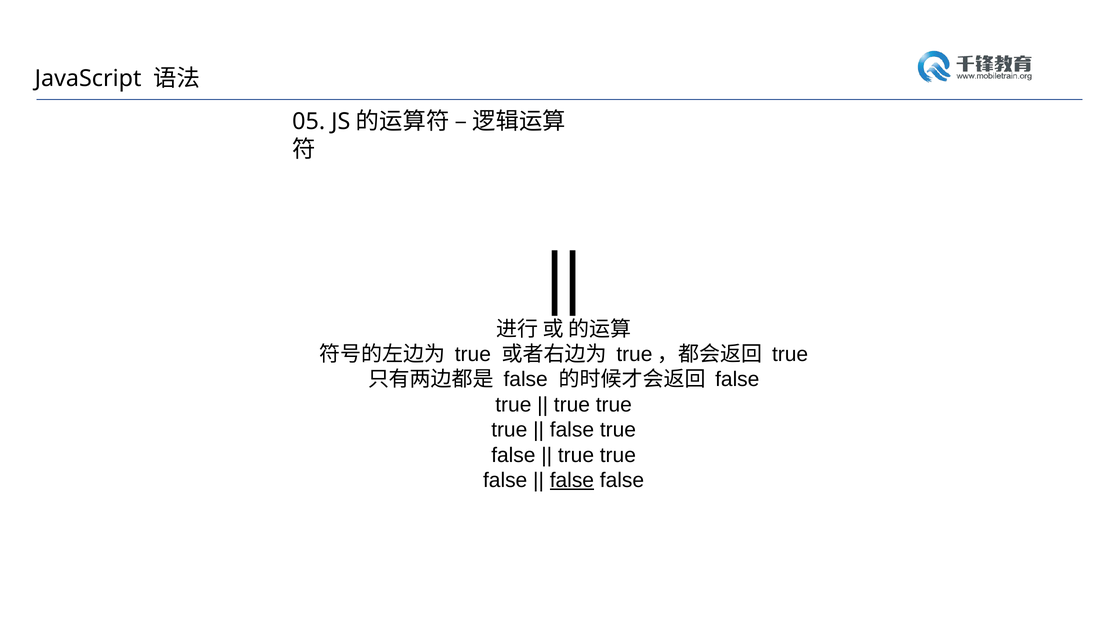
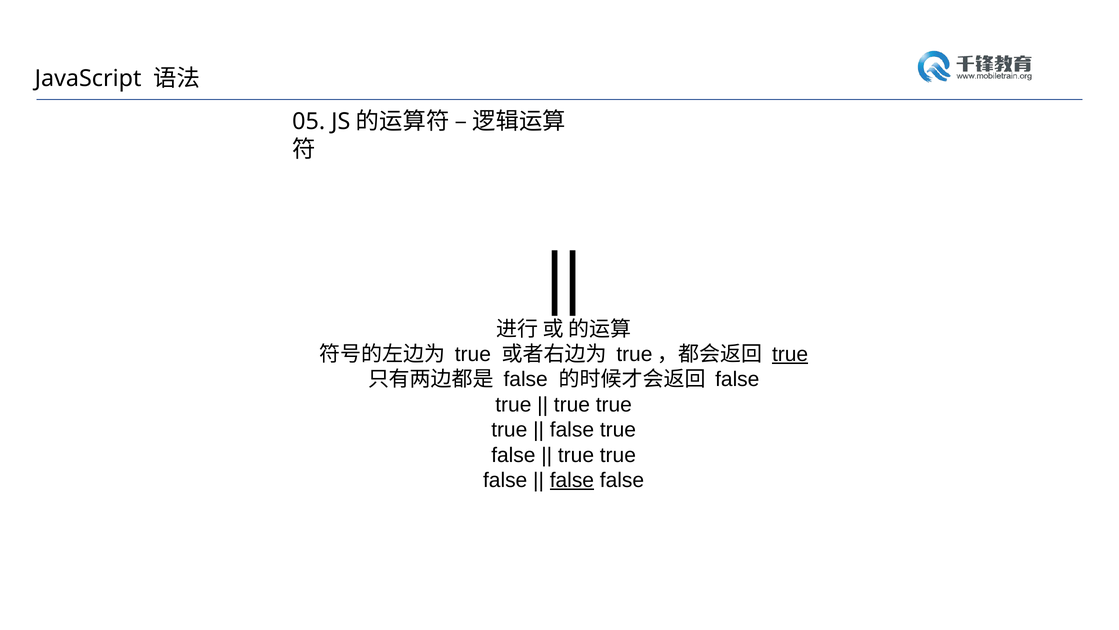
true underline: none -> present (790, 354)
